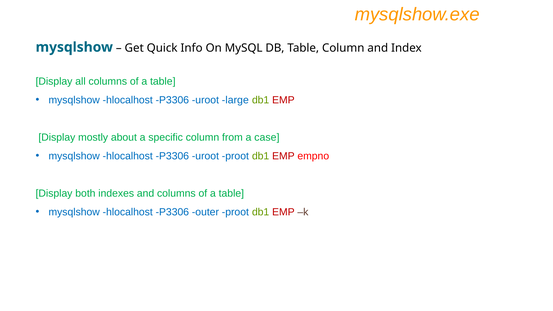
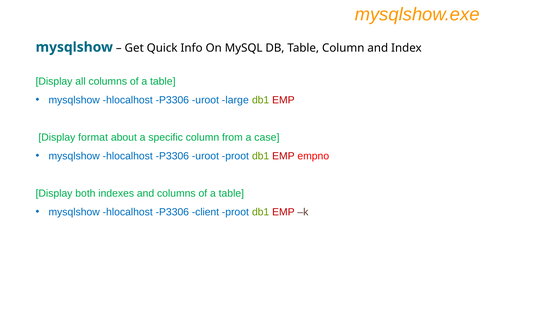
mostly: mostly -> format (93, 137)
outer: outer -> client (205, 212)
